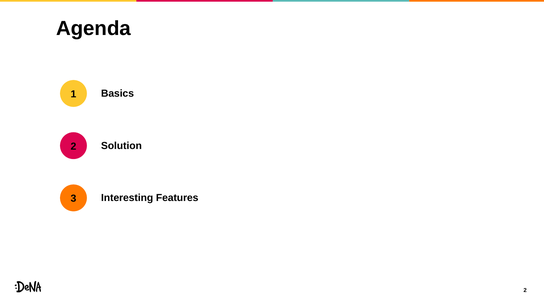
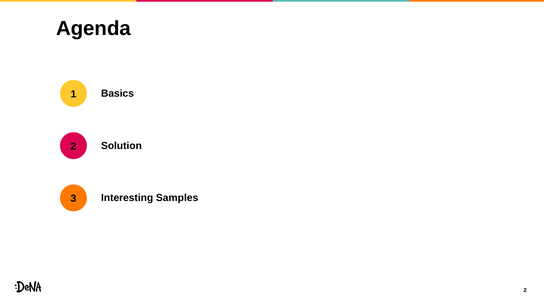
Features: Features -> Samples (177, 198)
